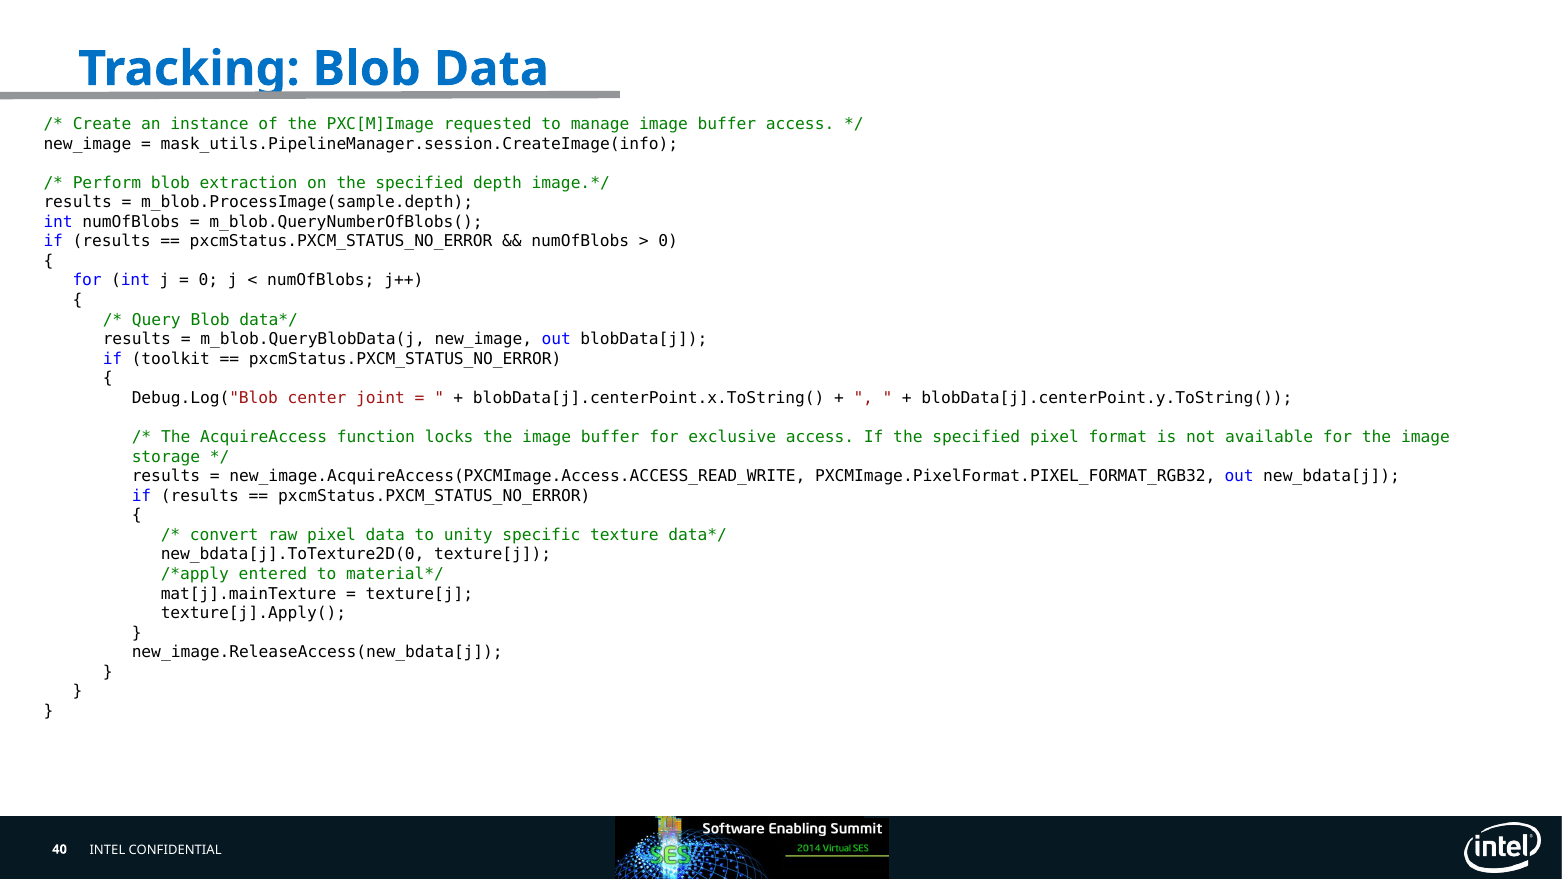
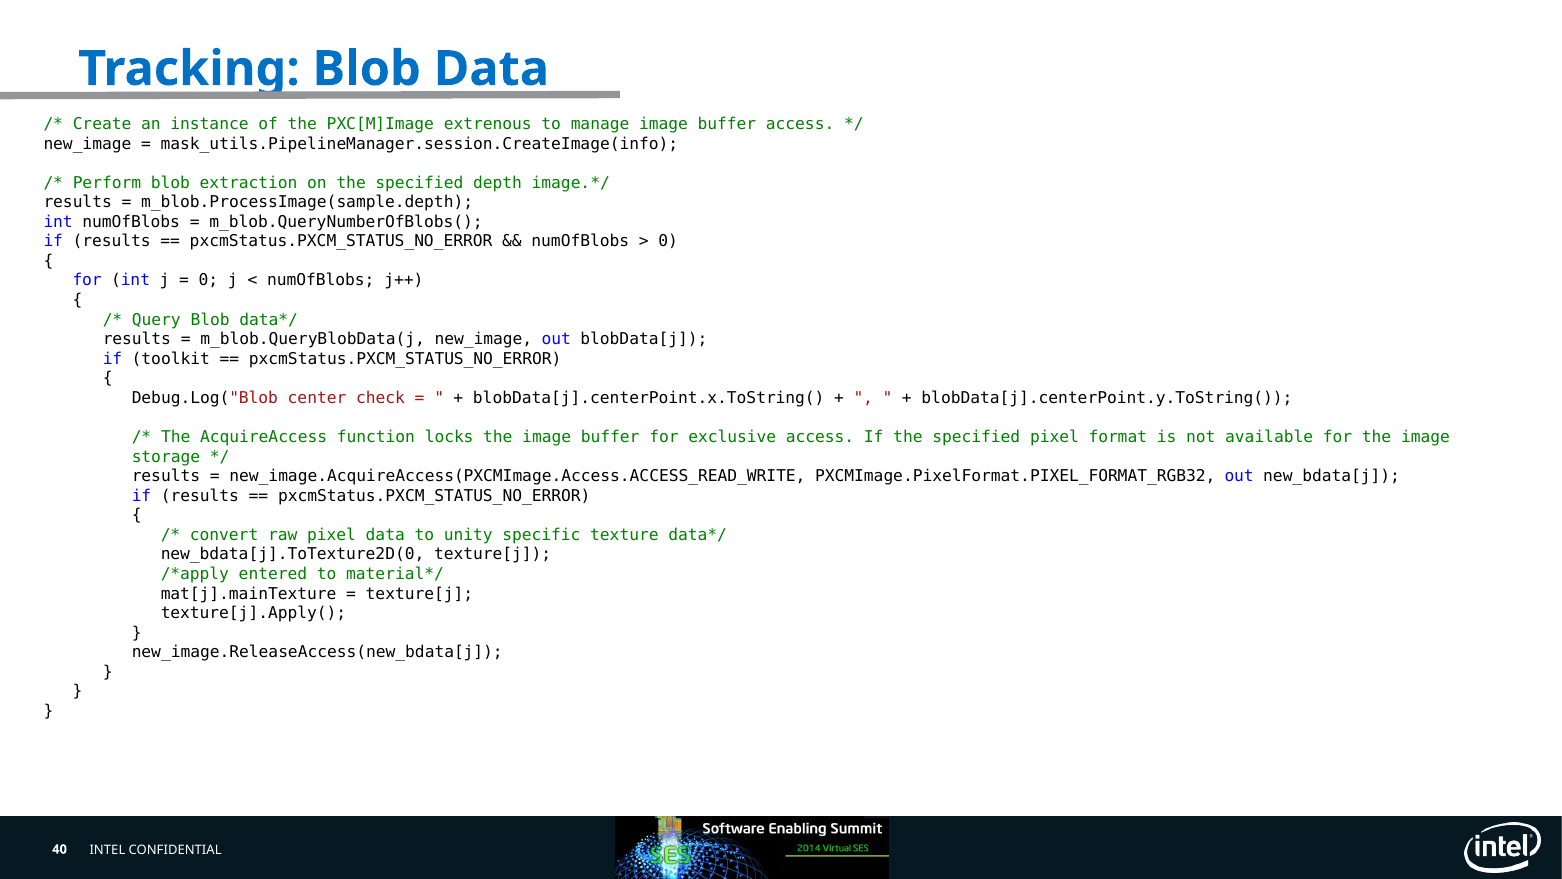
requested: requested -> extrenous (488, 124)
joint: joint -> check (381, 398)
